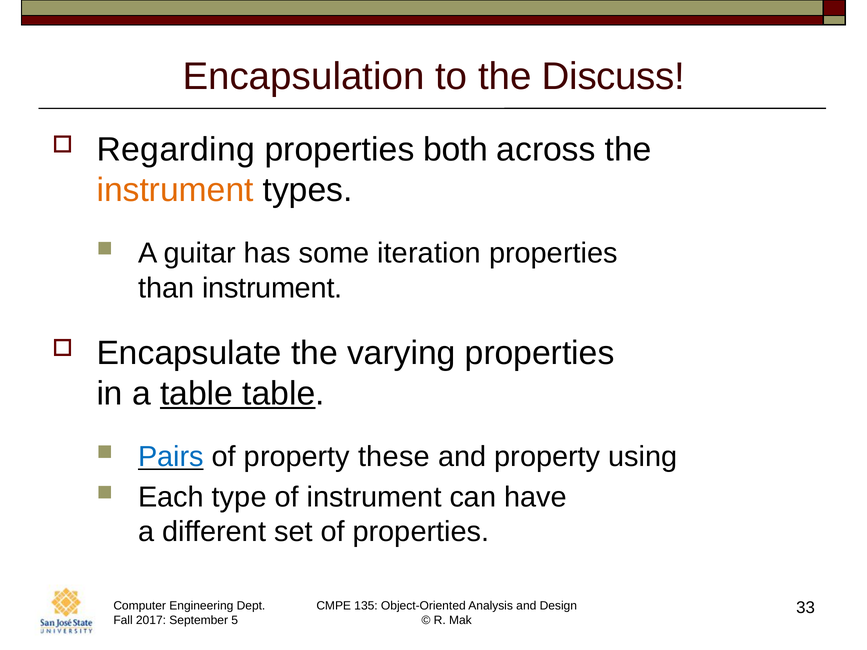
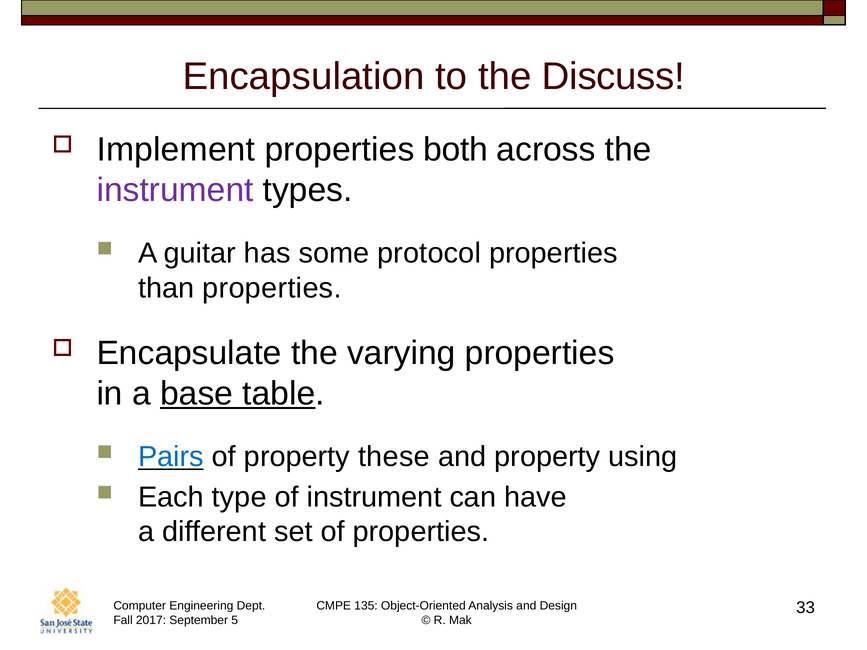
Regarding: Regarding -> Implement (176, 150)
instrument colour: orange -> purple (175, 190)
iteration: iteration -> protocol (429, 253)
than instrument: instrument -> properties (272, 288)
a table: table -> base (197, 394)
